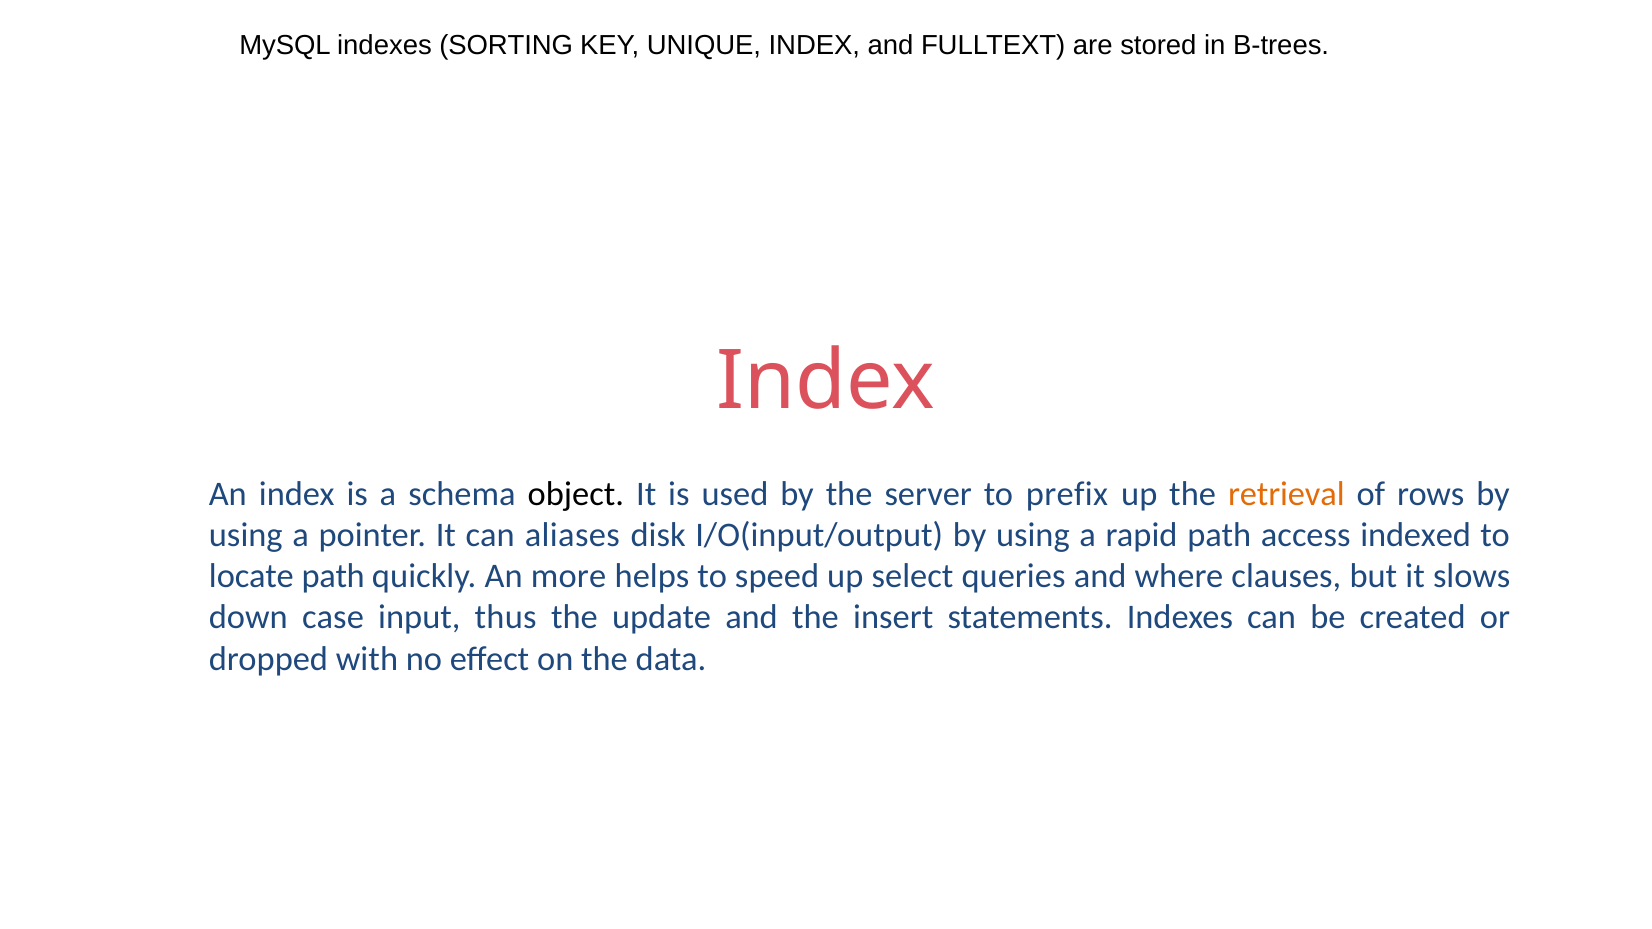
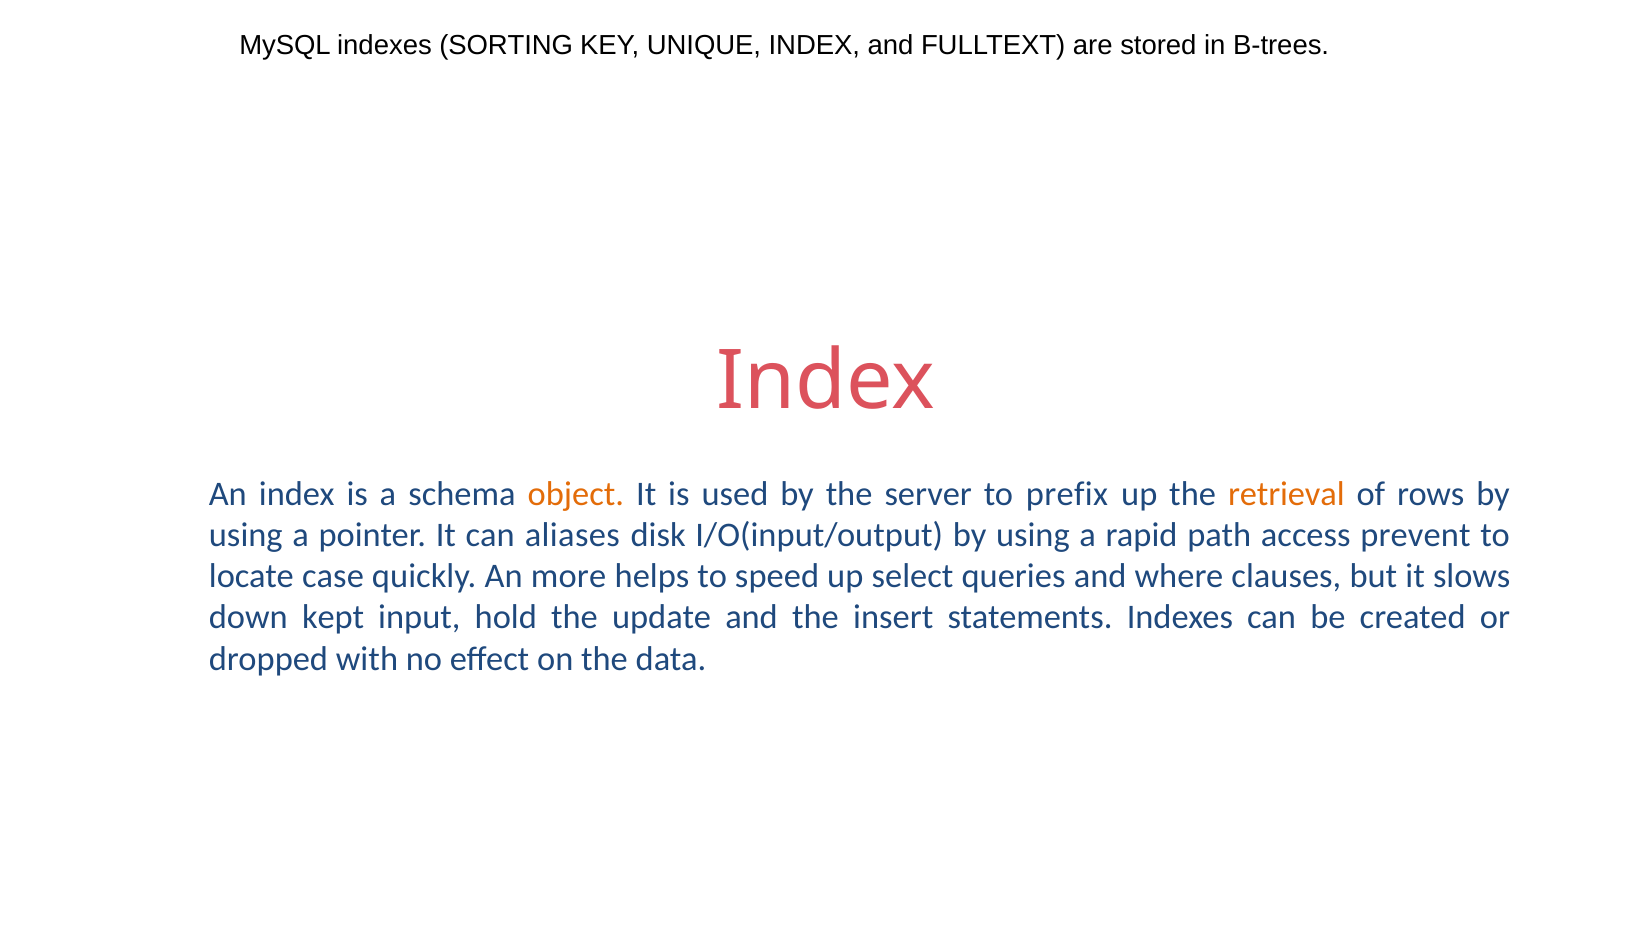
object colour: black -> orange (576, 494)
indexed: indexed -> prevent (1415, 535)
locate path: path -> case (333, 577)
case: case -> kept (333, 618)
thus: thus -> hold (506, 618)
